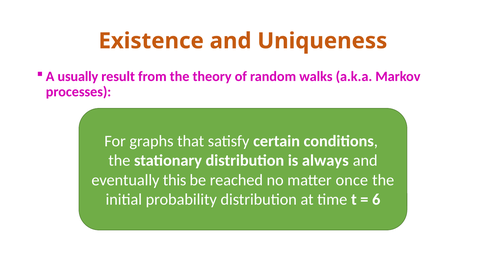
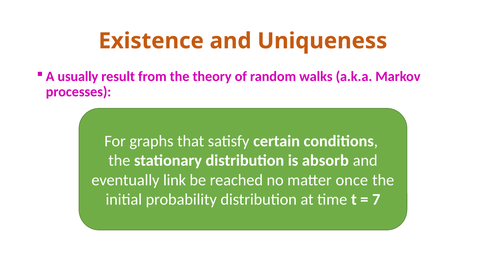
always: always -> absorb (325, 160)
this: this -> link (175, 180)
6: 6 -> 7 (376, 199)
